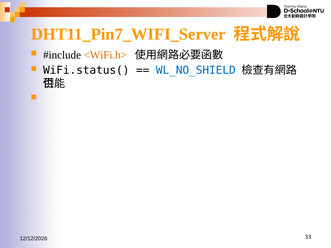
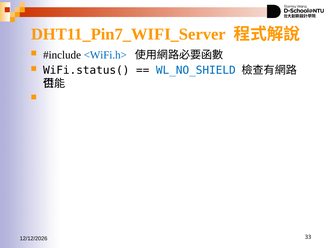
<WiFi.h> colour: orange -> blue (105, 55)
